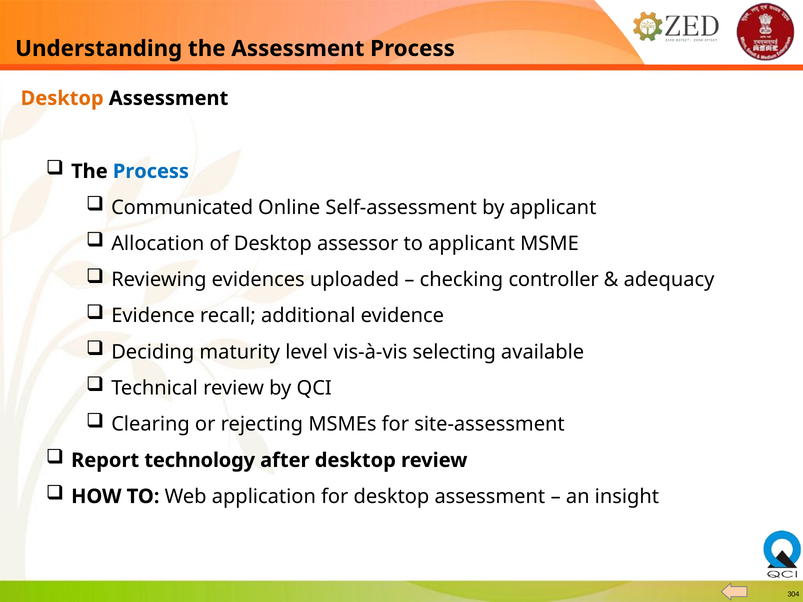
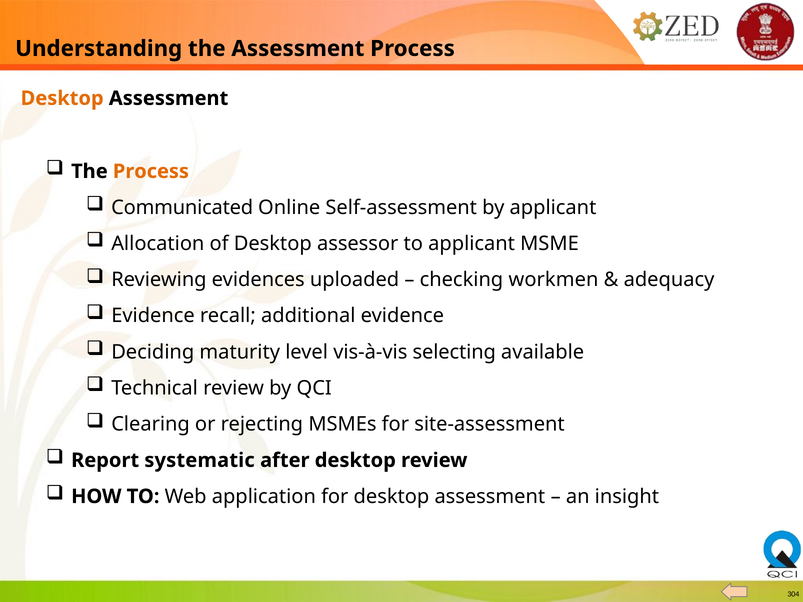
Process colour: blue -> orange (151, 171)
controller: controller -> workmen (553, 280)
technology: technology -> systematic (200, 461)
